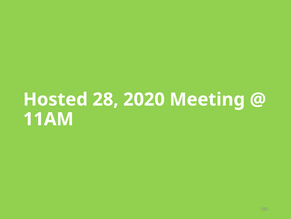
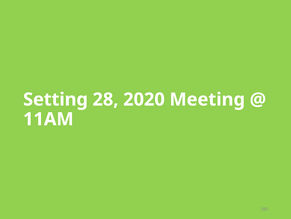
Hosted: Hosted -> Setting (55, 99)
